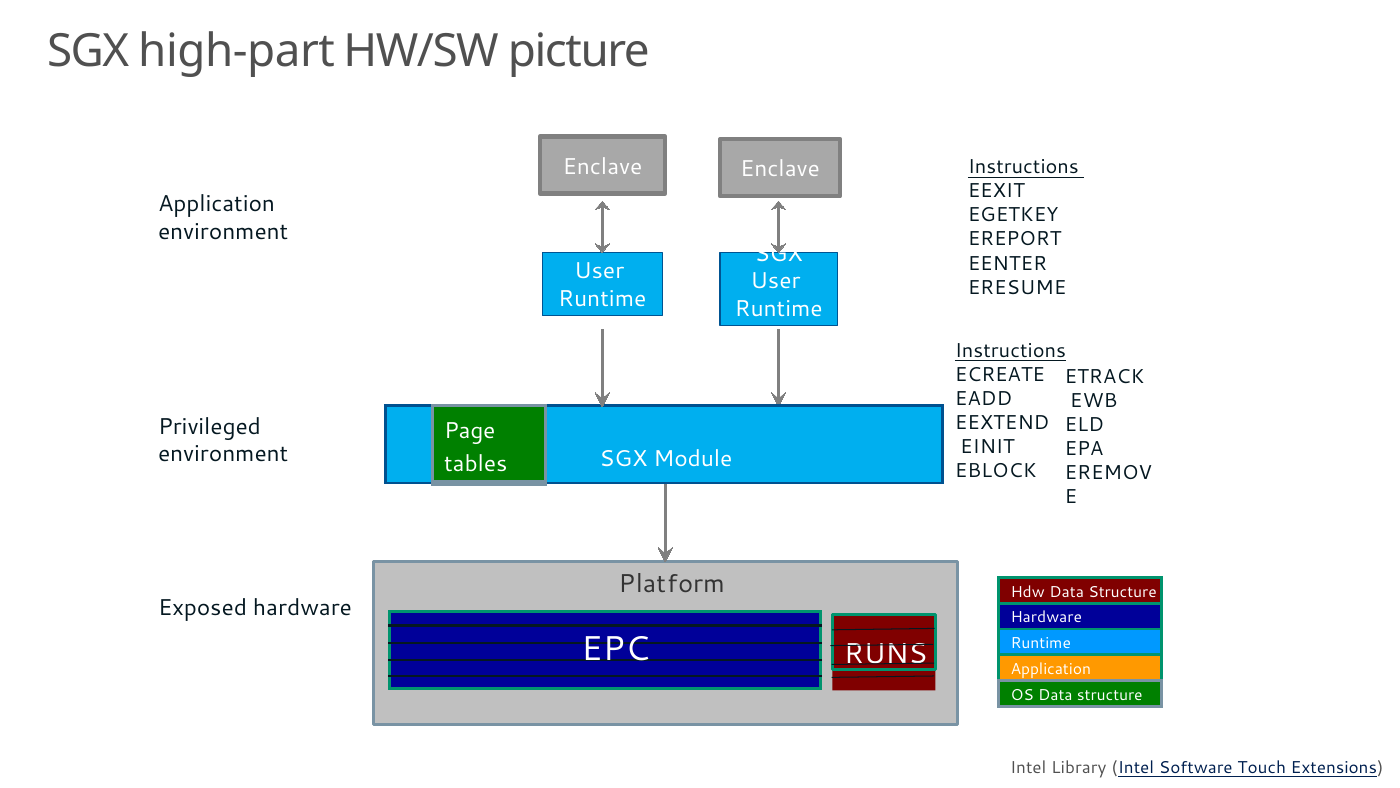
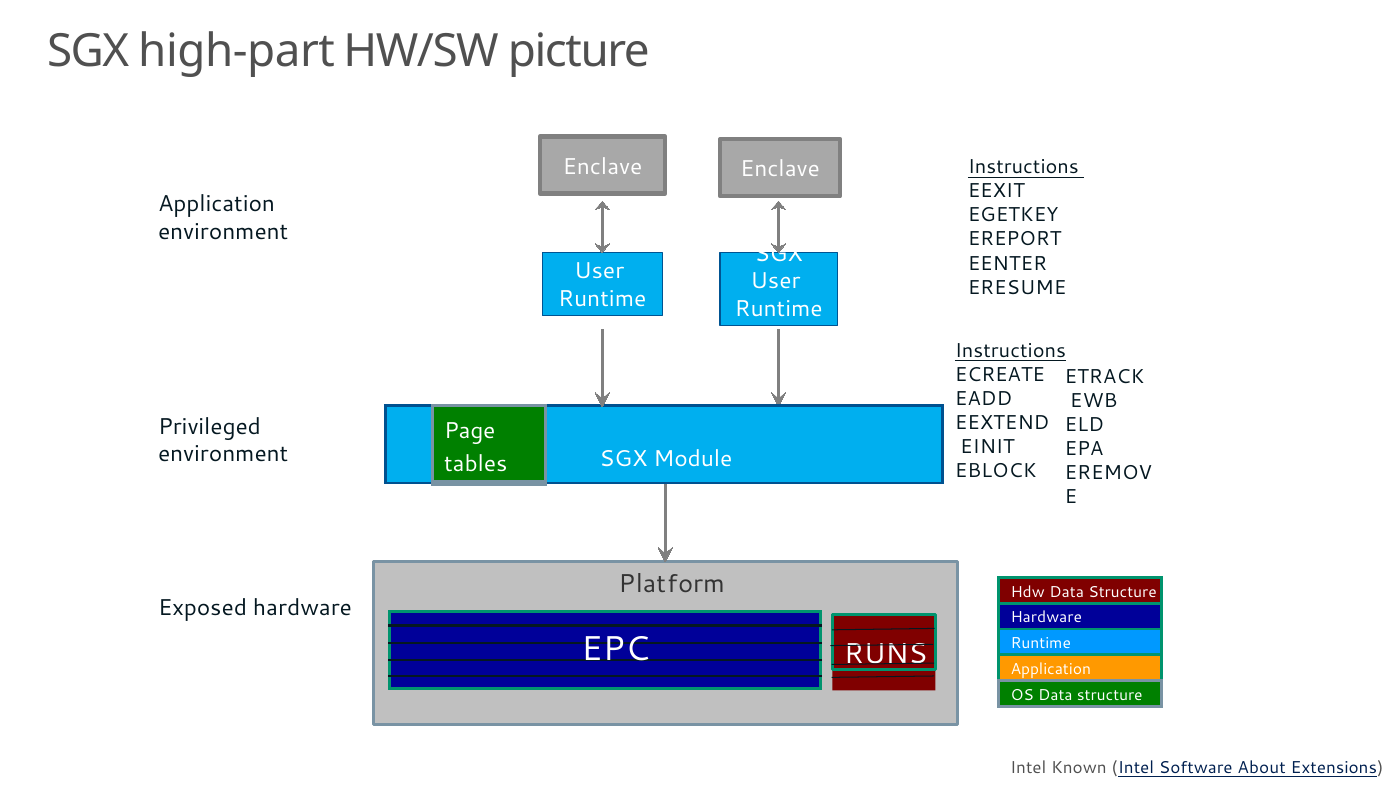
Library: Library -> Known (1079, 767)
Touch: Touch -> About (1262, 767)
